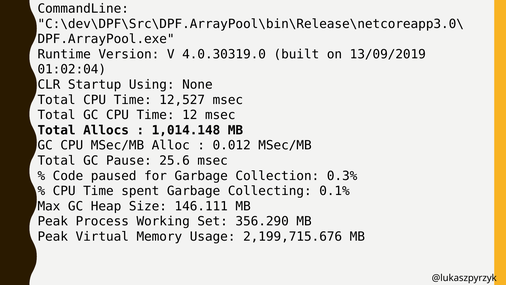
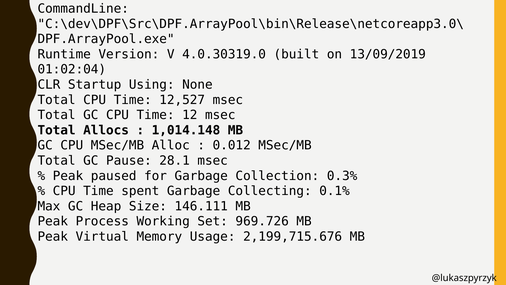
25.6: 25.6 -> 28.1 (175, 160)
Code: Code -> Peak (68, 176)
356.290: 356.290 -> 969.726 (262, 221)
